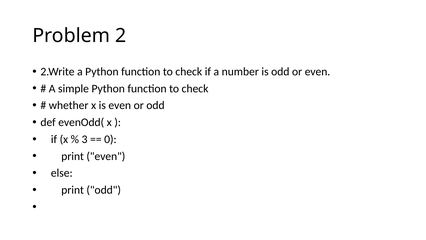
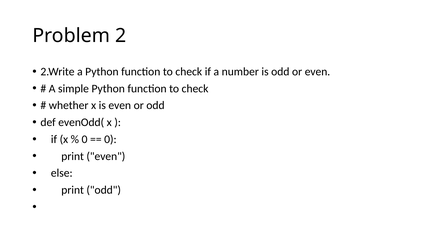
3: 3 -> 0 (85, 139)
